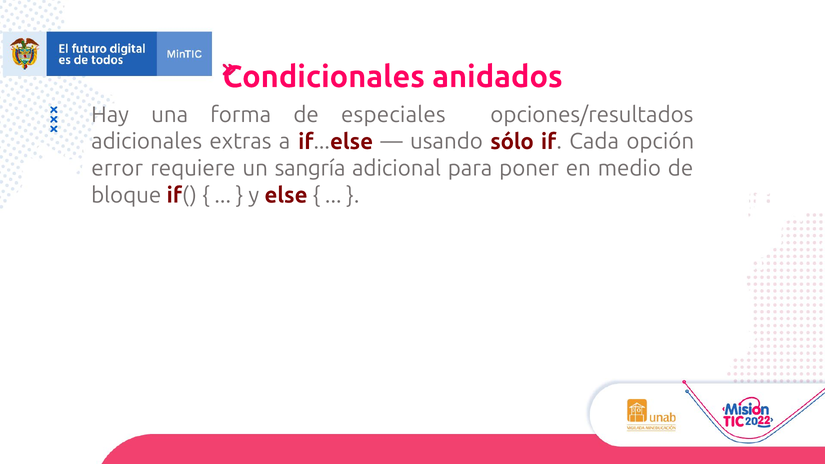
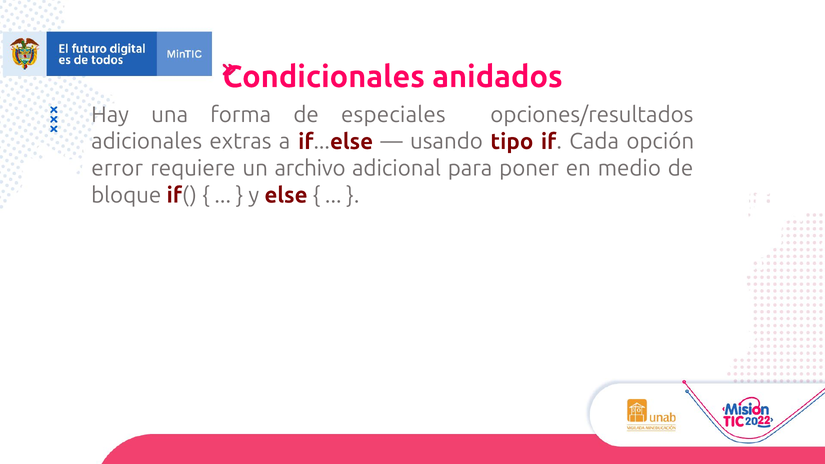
sólo: sólo -> tipo (512, 142)
sangría: sangría -> archivo (310, 168)
